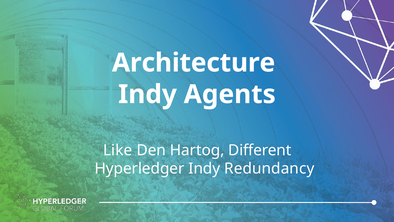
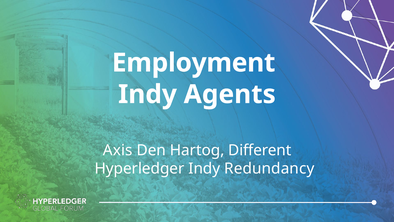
Architecture: Architecture -> Employment (194, 63)
Like: Like -> Axis (118, 150)
